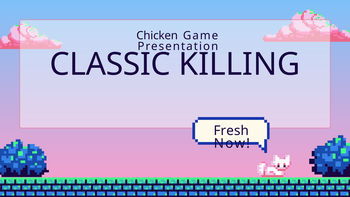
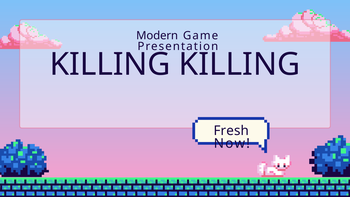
Chicken: Chicken -> Modern (157, 36)
CLASSIC: CLASSIC -> KILLING (110, 64)
